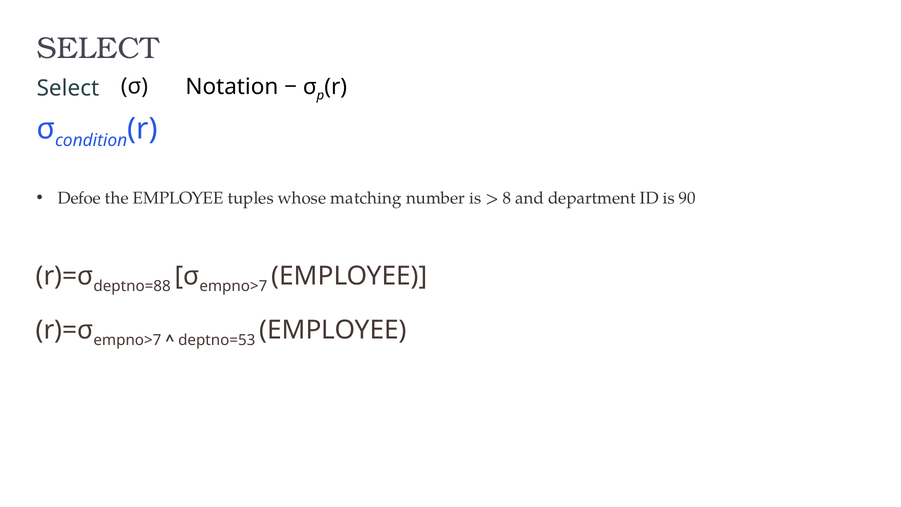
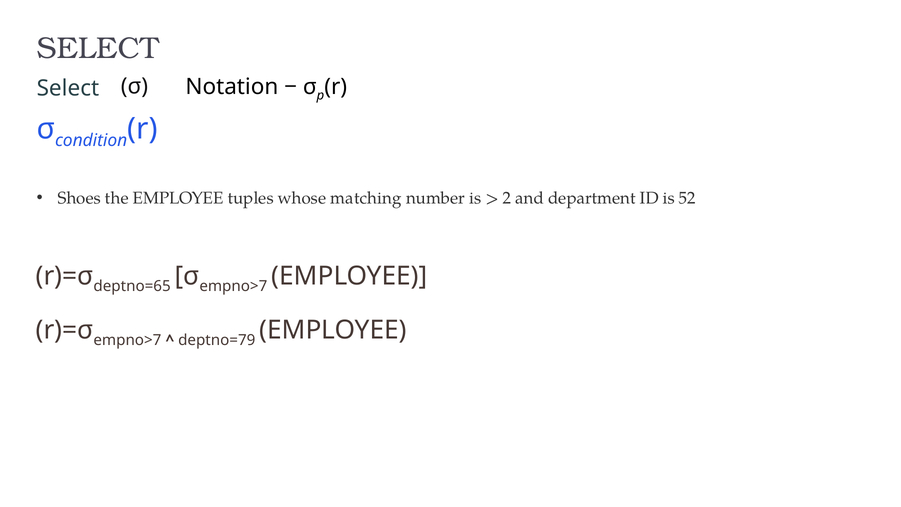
Defoe: Defoe -> Shoes (79, 198)
8: 8 -> 2 (507, 198)
90: 90 -> 52 (687, 198)
deptno=88: deptno=88 -> deptno=65 (132, 286)
deptno=53: deptno=53 -> deptno=79 (217, 340)
